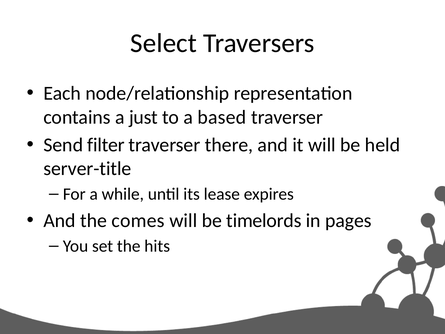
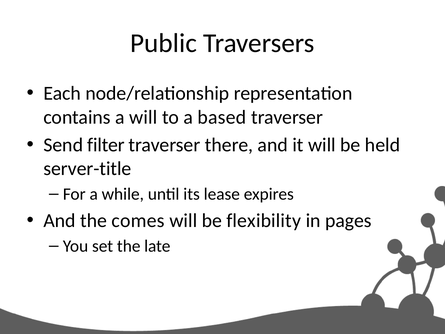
Select: Select -> Public (164, 43)
a just: just -> will (143, 117)
timelords: timelords -> flexibility (264, 220)
hits: hits -> late (157, 246)
